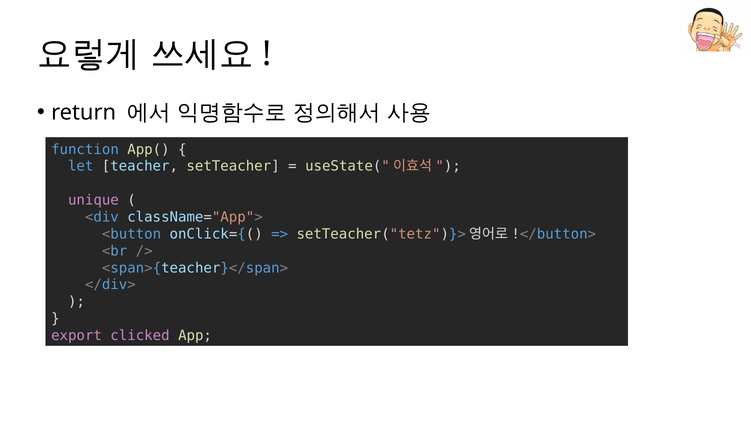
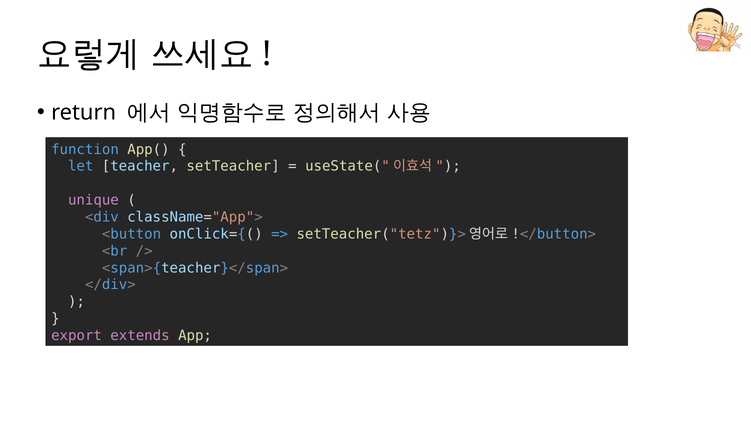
clicked: clicked -> extends (140, 335)
